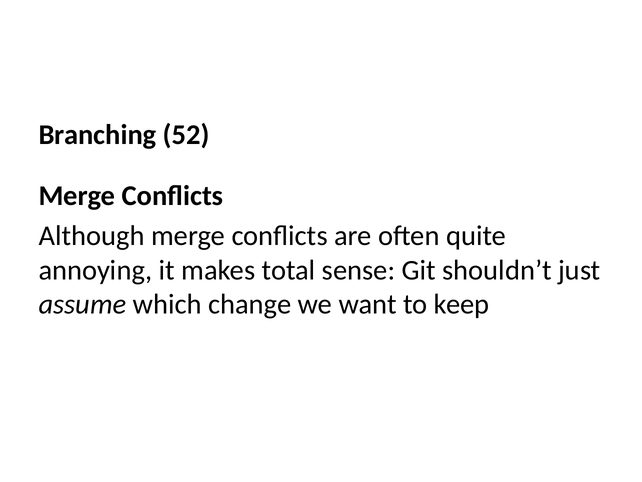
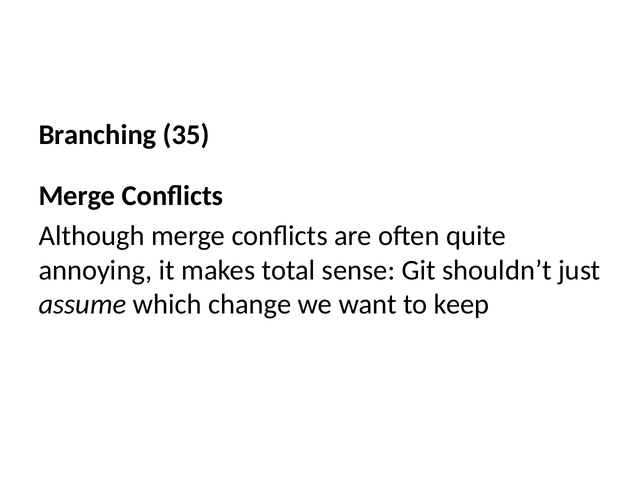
52: 52 -> 35 (186, 135)
